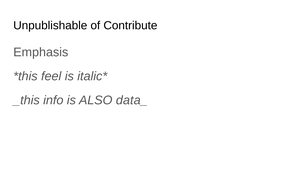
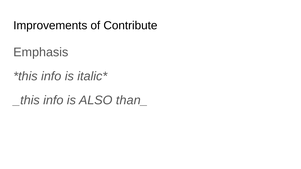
Unpublishable: Unpublishable -> Improvements (50, 26)
feel: feel -> info (51, 76)
data_: data_ -> than_ (132, 100)
